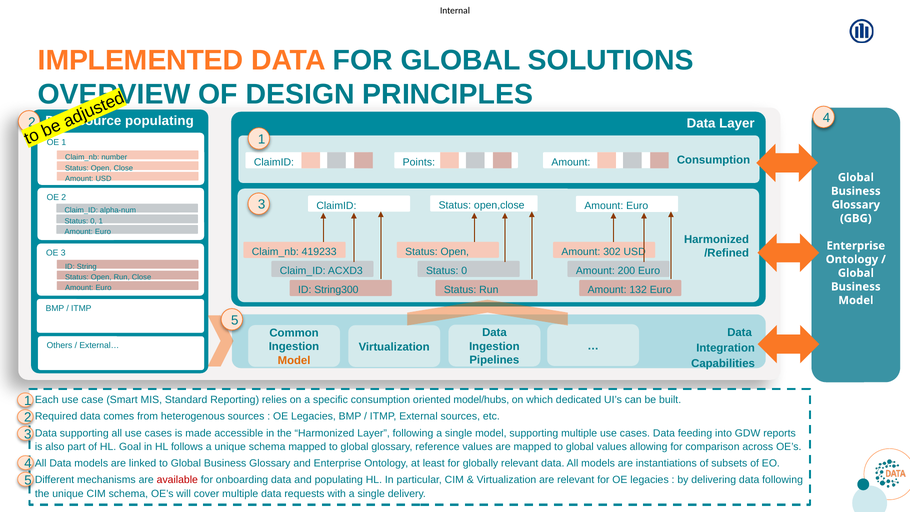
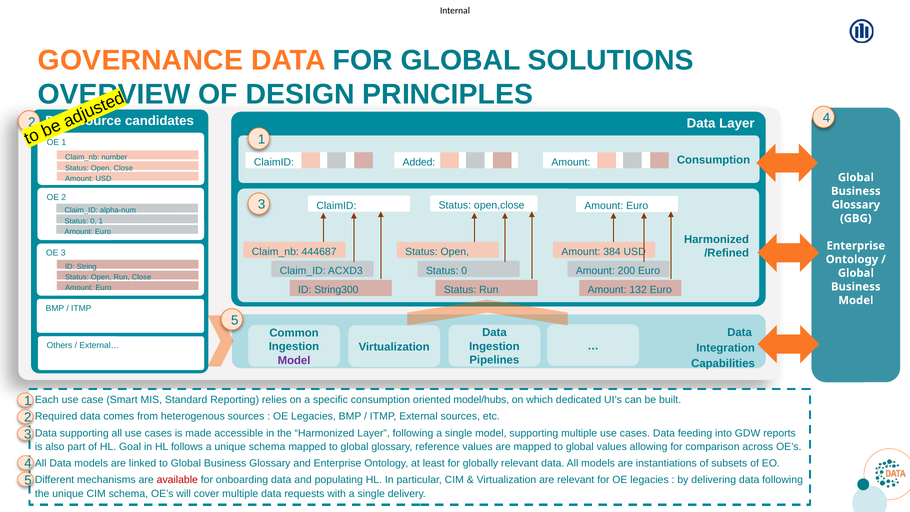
IMPLEMENTED: IMPLEMENTED -> GOVERNANCE (140, 60)
populating: populating -> candidates (160, 121)
Points: Points -> Added (419, 162)
419233: 419233 -> 444687 (319, 252)
302: 302 -> 384 (612, 252)
Model colour: orange -> purple (294, 360)
